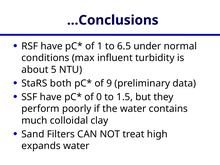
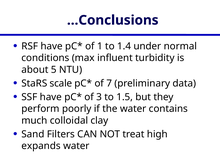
6.5: 6.5 -> 1.4 (124, 46)
both: both -> scale (61, 83)
9: 9 -> 7 (109, 83)
0: 0 -> 3 (99, 97)
